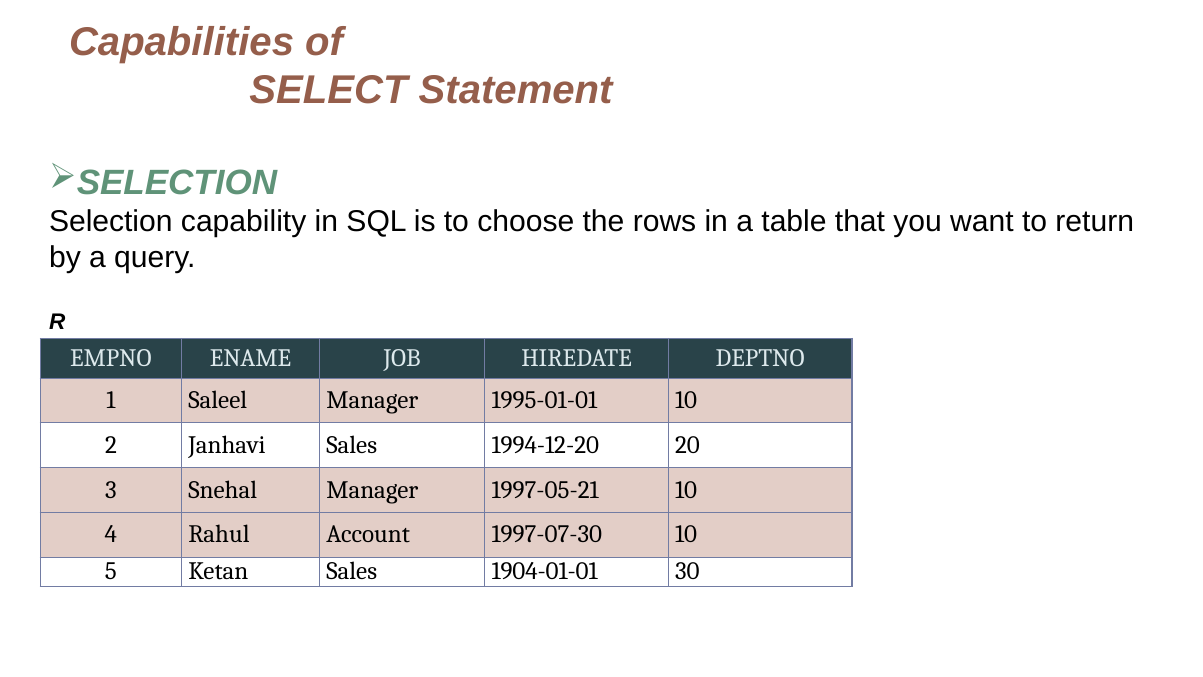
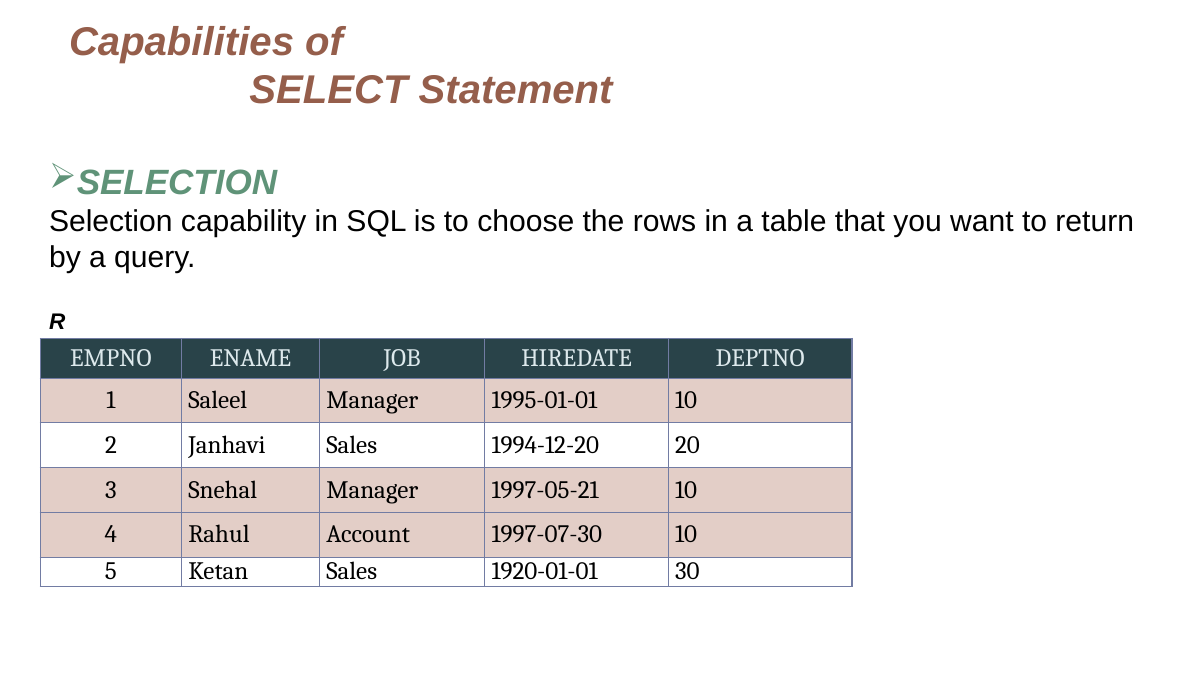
1904-01-01: 1904-01-01 -> 1920-01-01 (545, 571)
